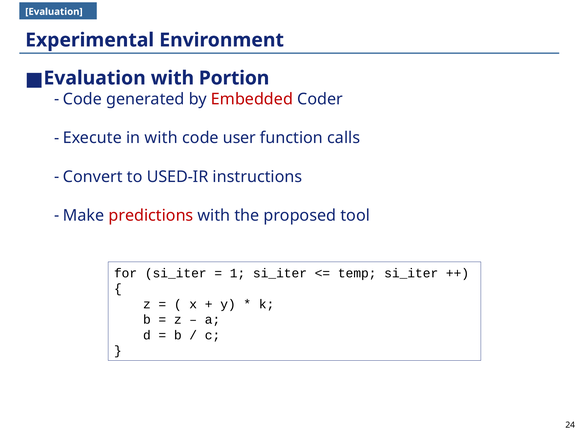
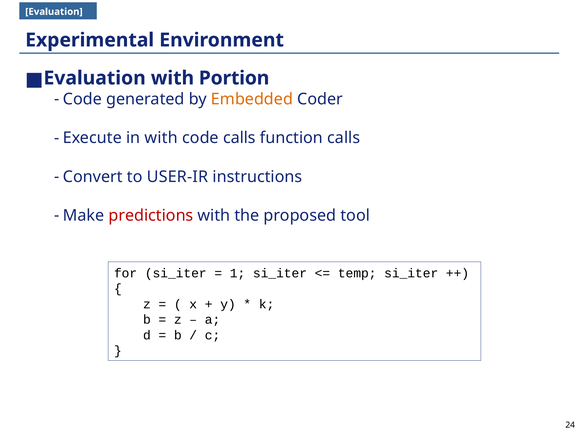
Embedded colour: red -> orange (252, 99)
code user: user -> calls (239, 138)
USED-IR: USED-IR -> USER-IR (177, 177)
